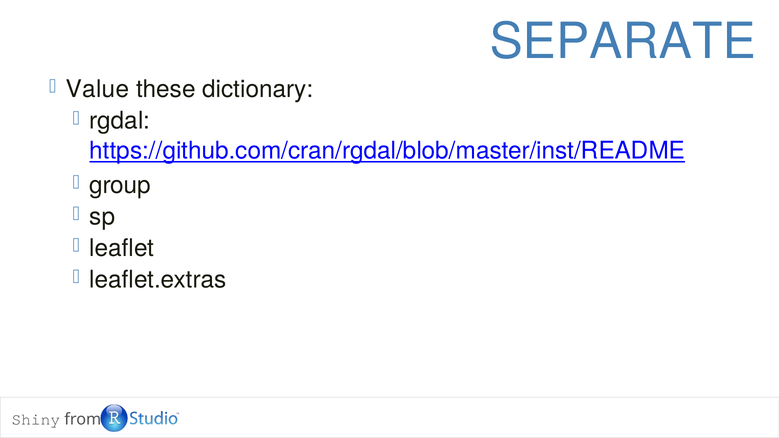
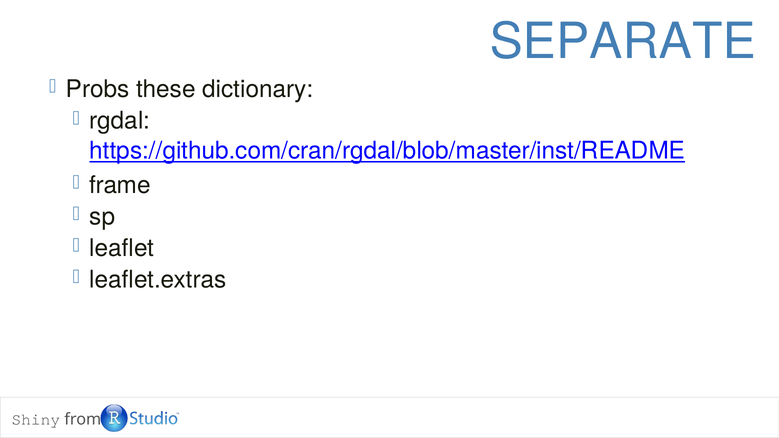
Value: Value -> Probs (98, 89)
group: group -> frame (120, 185)
